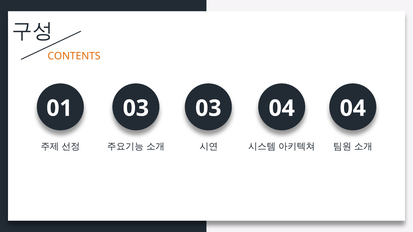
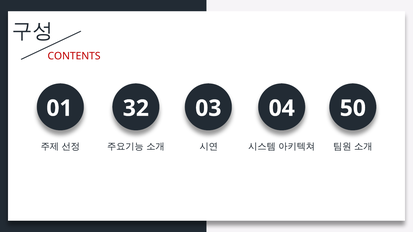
CONTENTS colour: orange -> red (74, 56)
01 03: 03 -> 32 (136, 108)
04 04: 04 -> 50 (353, 108)
